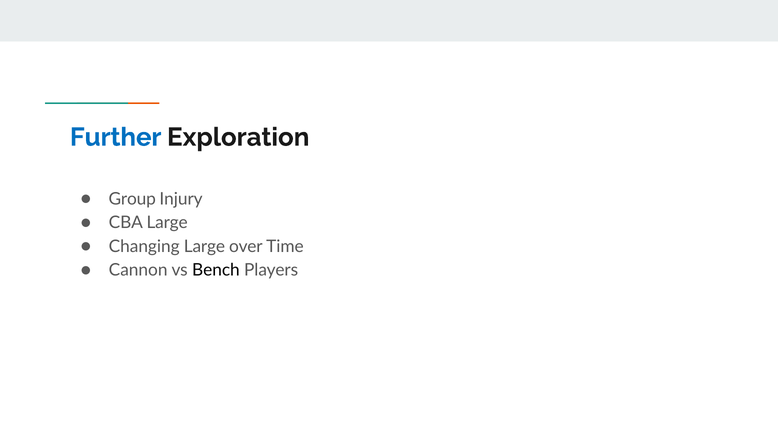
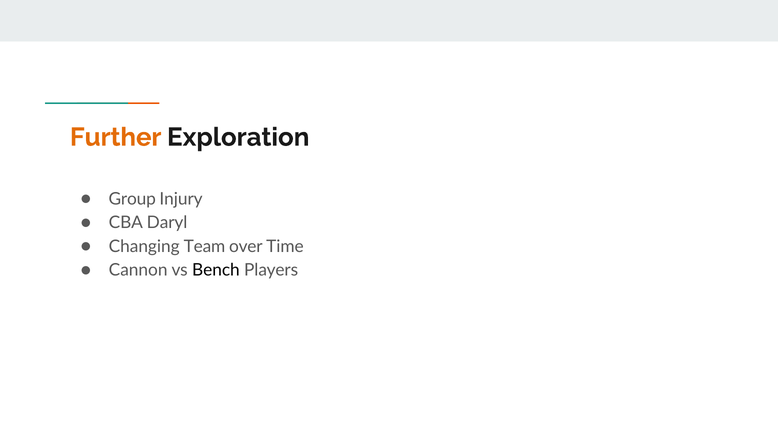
Further colour: blue -> orange (116, 137)
CBA Large: Large -> Daryl (167, 223)
Changing Large: Large -> Team (204, 247)
